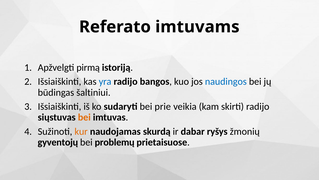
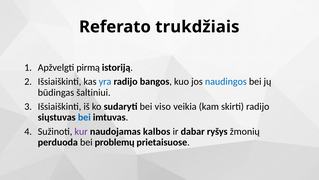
imtuvams: imtuvams -> trukdžiais (197, 27)
prie: prie -> viso (163, 106)
bei colour: orange -> blue (84, 117)
kur colour: orange -> purple (81, 131)
skurdą: skurdą -> kalbos (157, 131)
gyventojų: gyventojų -> perduoda (58, 142)
